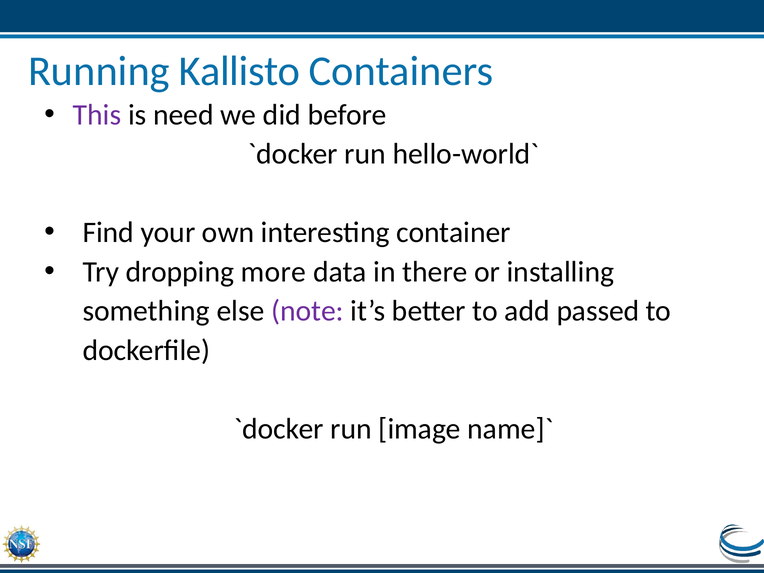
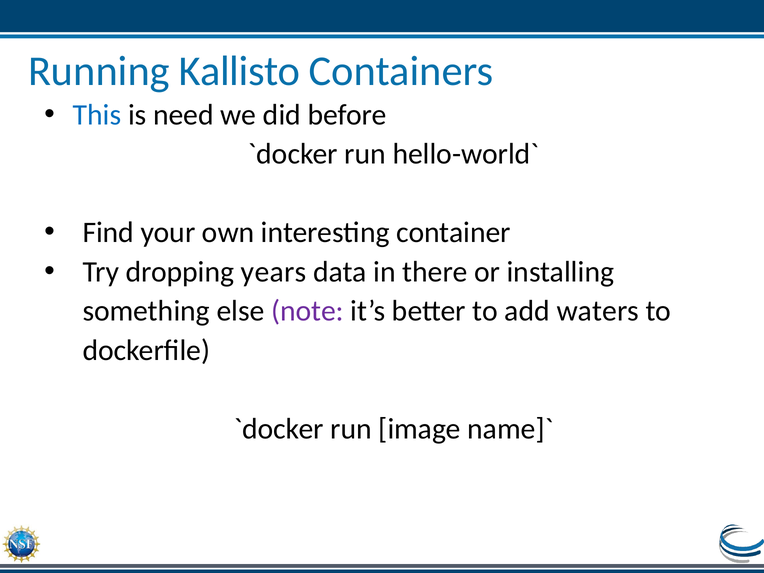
This colour: purple -> blue (97, 115)
more: more -> years (274, 272)
passed: passed -> waters (598, 311)
